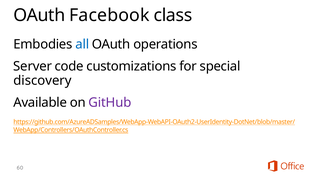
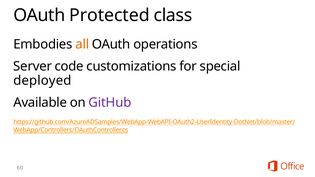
Facebook: Facebook -> Protected (109, 15)
all colour: blue -> orange (82, 44)
discovery: discovery -> deployed (42, 81)
